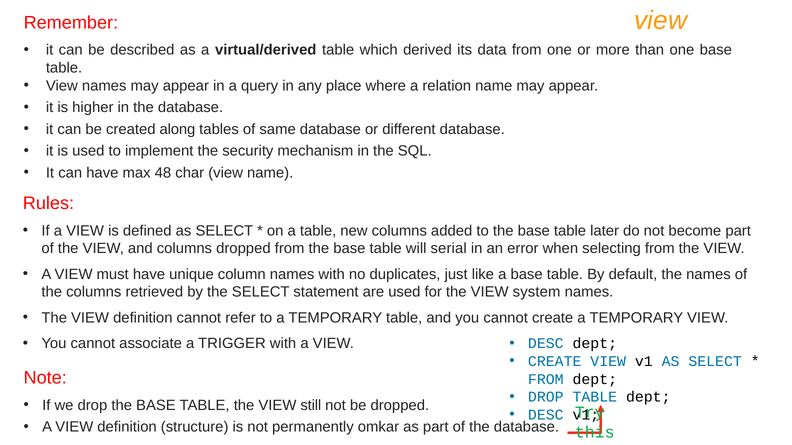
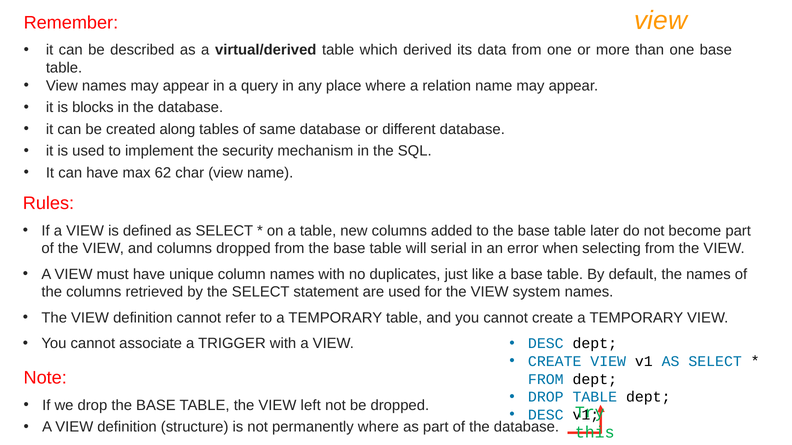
higher: higher -> blocks (93, 108)
48: 48 -> 62 (163, 173)
still: still -> left (311, 406)
permanently omkar: omkar -> where (378, 427)
